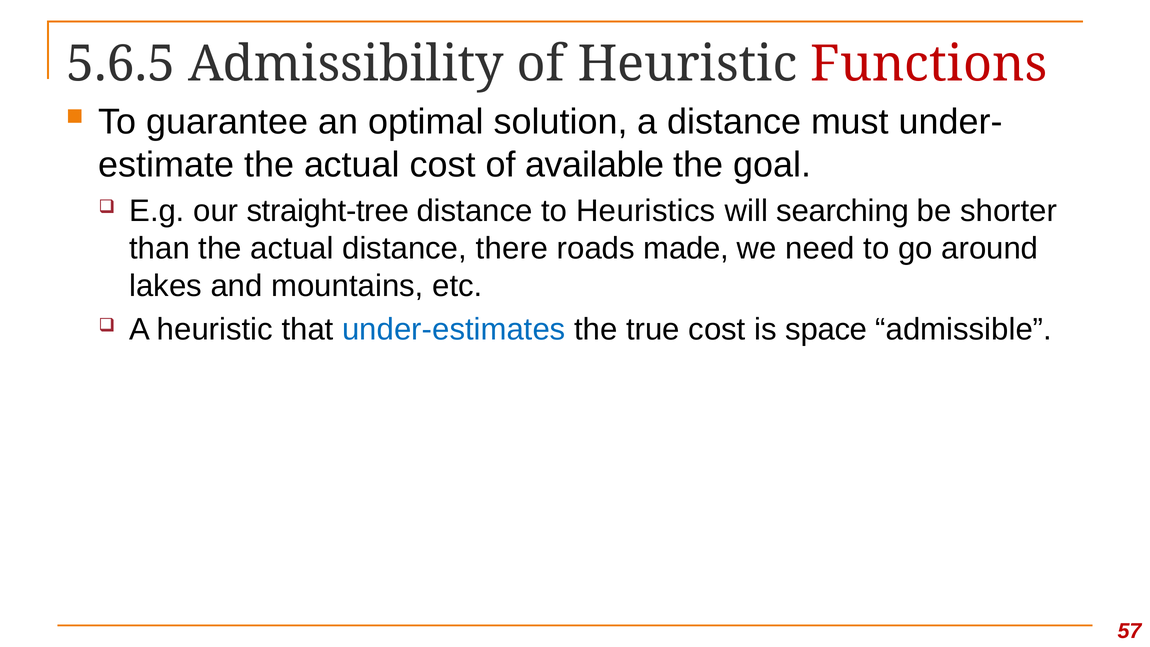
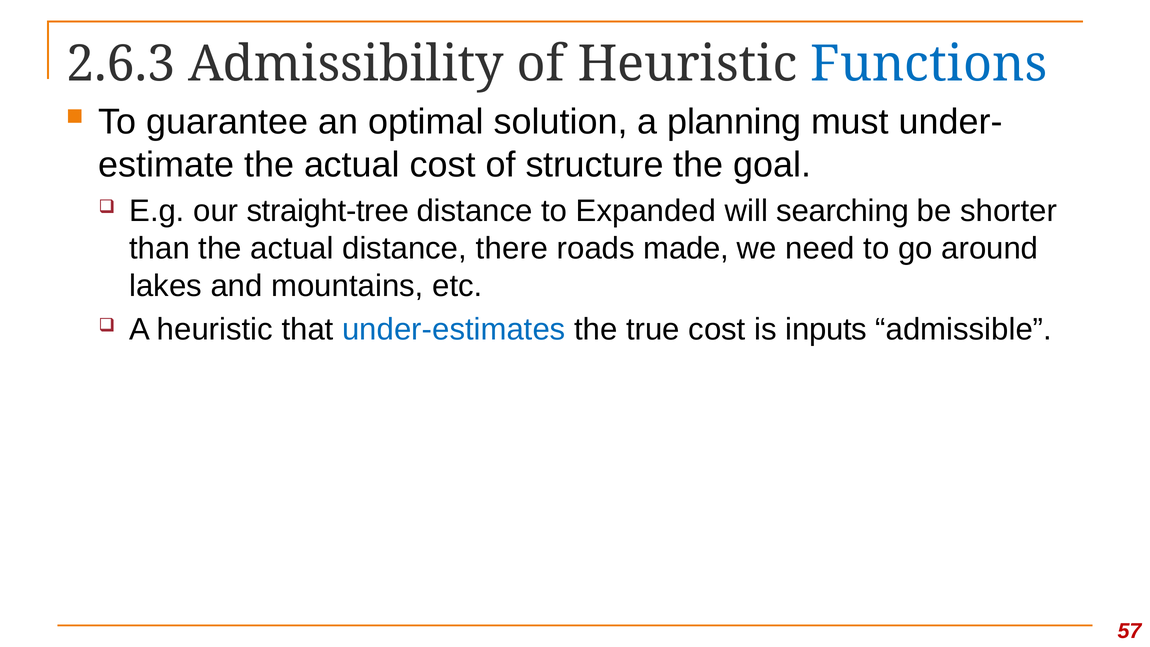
5.6.5: 5.6.5 -> 2.6.3 (121, 64)
Functions colour: red -> blue (929, 64)
a distance: distance -> planning (734, 122)
available: available -> structure (595, 165)
Heuristics: Heuristics -> Expanded (646, 211)
space: space -> inputs (826, 329)
